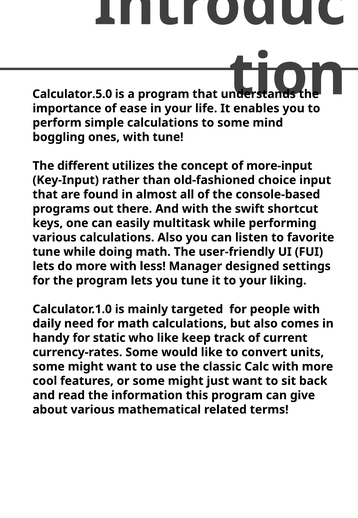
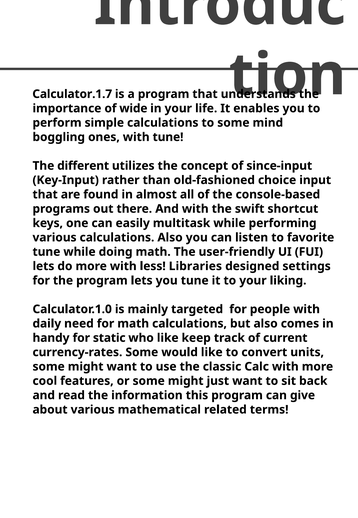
Calculator.5.0: Calculator.5.0 -> Calculator.1.7 (72, 94)
ease: ease -> wide (133, 108)
more-input: more-input -> since-input (279, 165)
Manager: Manager -> Libraries (195, 266)
